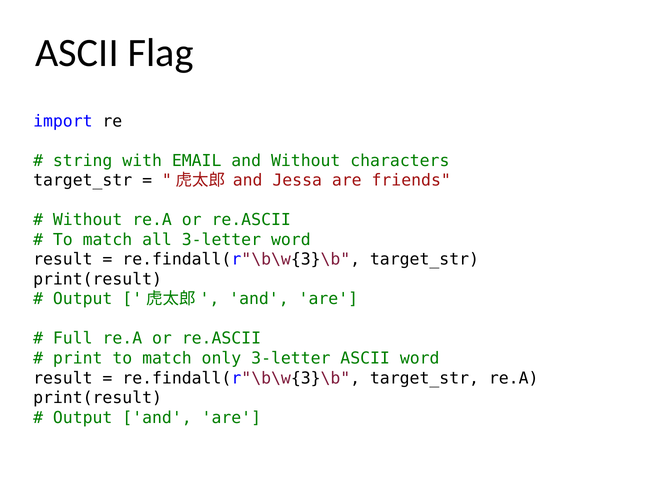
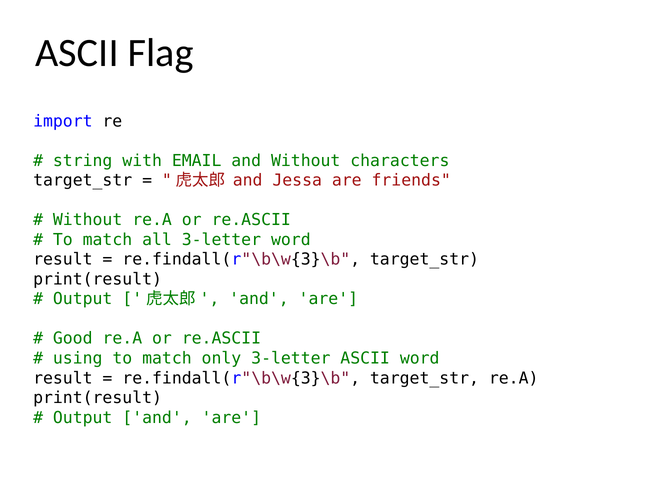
Full: Full -> Good (73, 339)
print: print -> using (78, 358)
